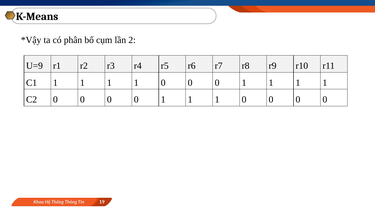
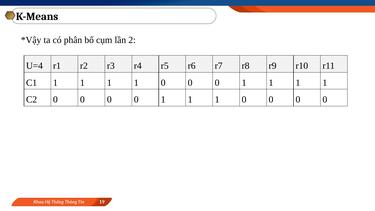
U=9: U=9 -> U=4 (34, 66)
